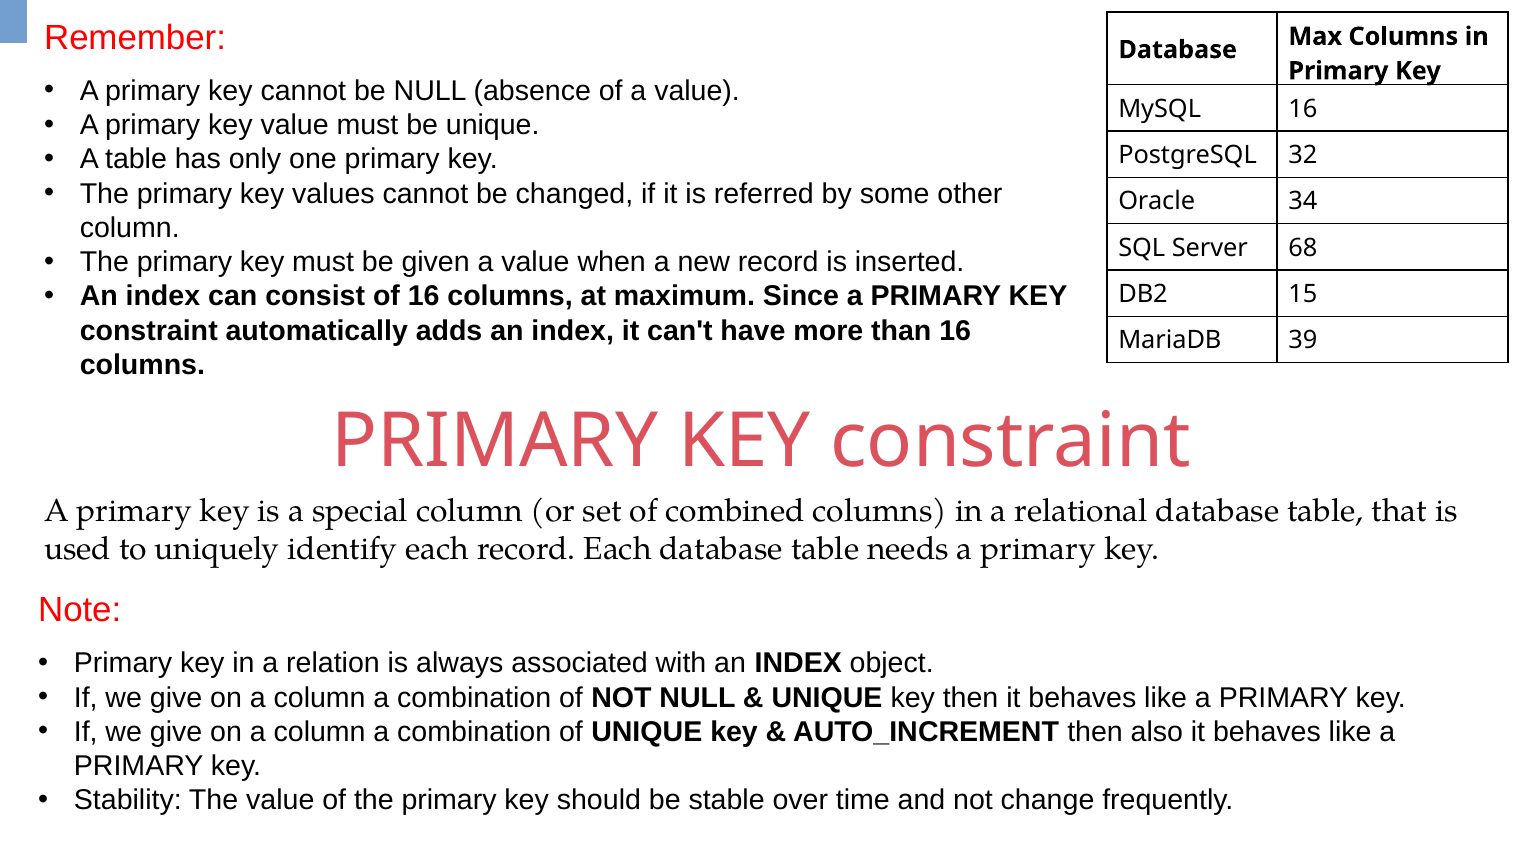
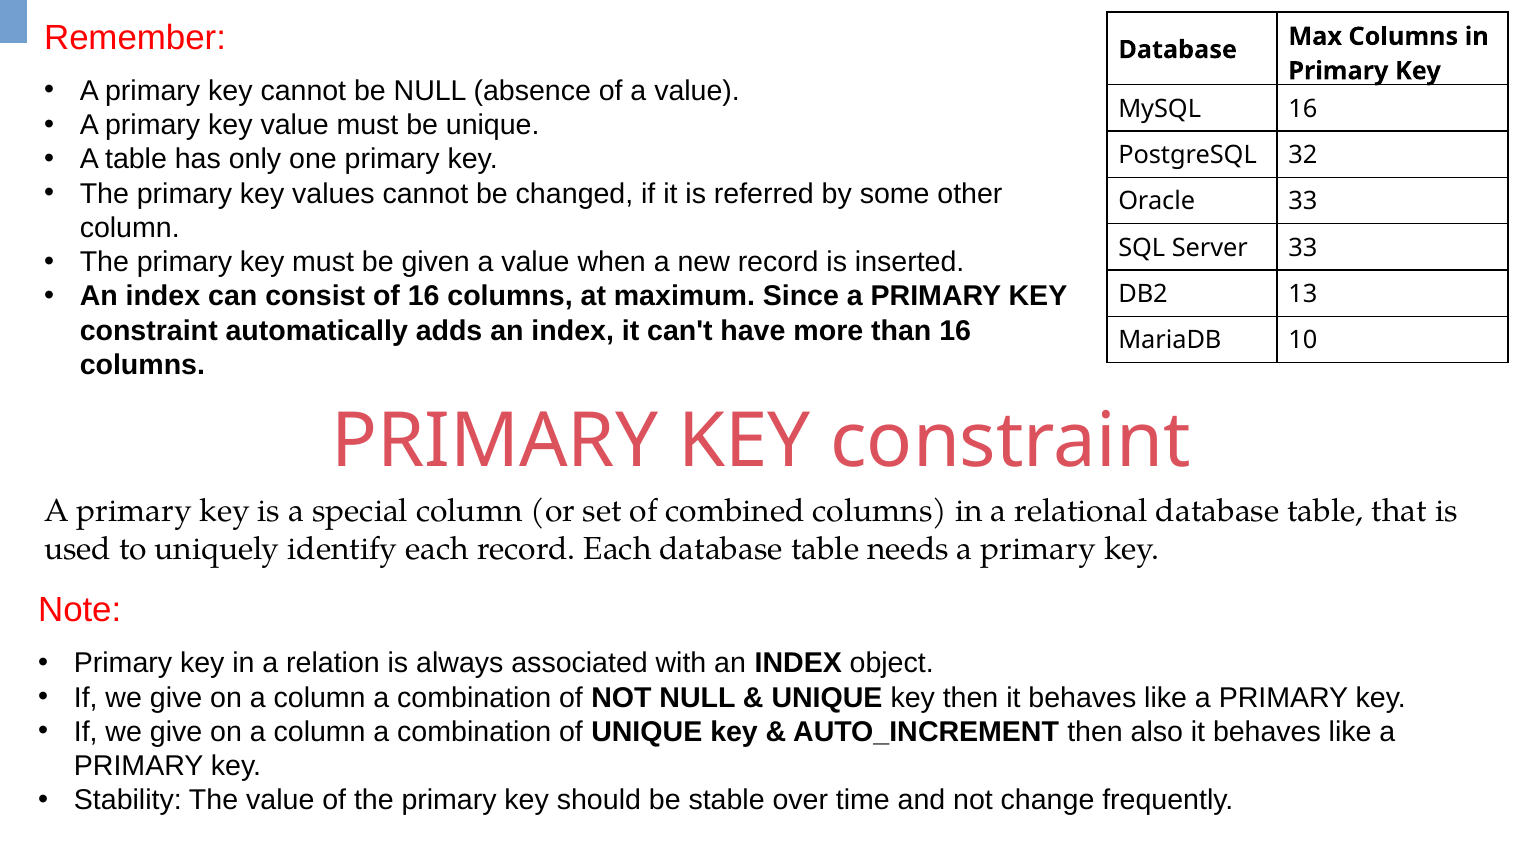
Oracle 34: 34 -> 33 (1303, 202)
Server 68: 68 -> 33 (1303, 248)
15: 15 -> 13 (1303, 294)
39: 39 -> 10 (1303, 340)
